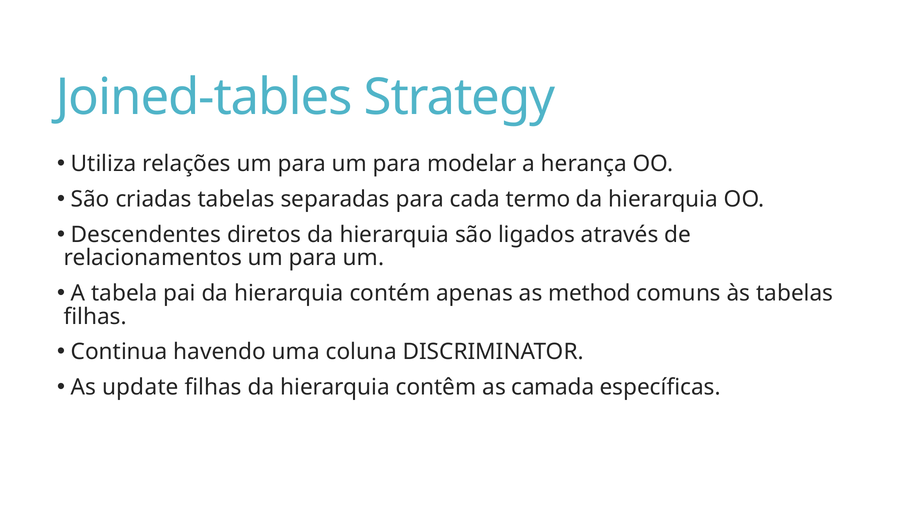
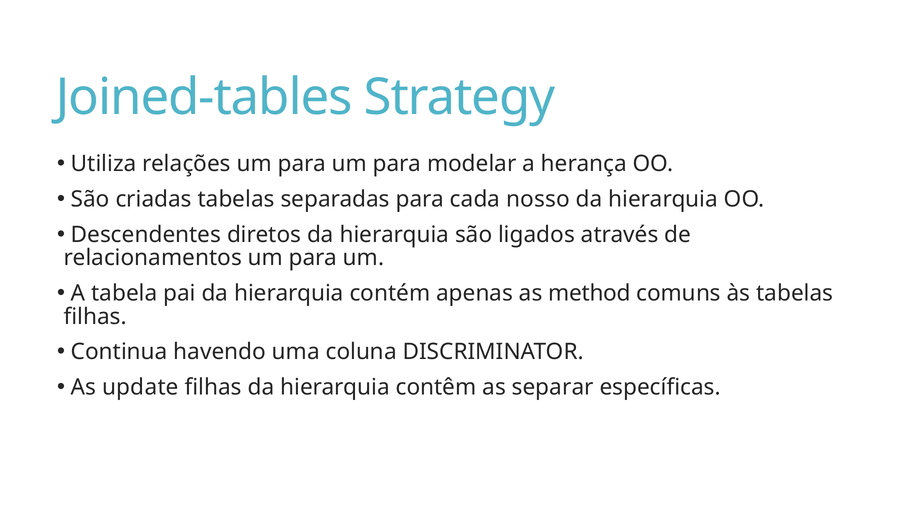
termo: termo -> nosso (538, 199)
camada: camada -> separar (553, 387)
